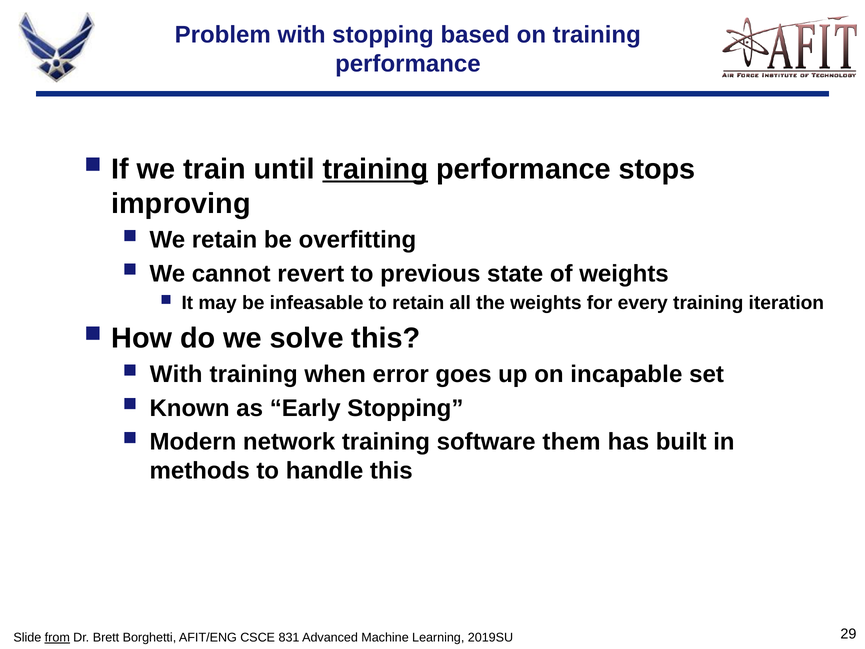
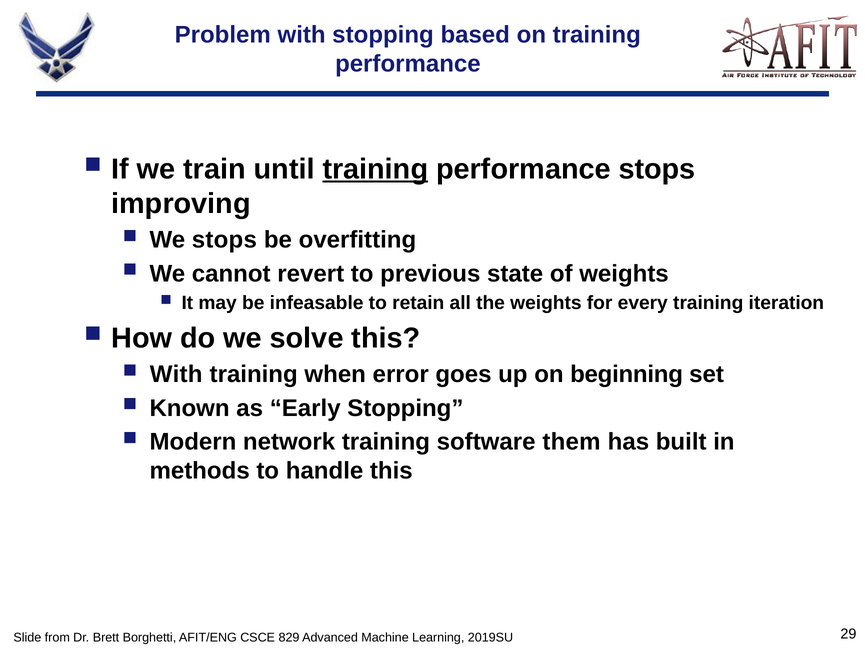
We retain: retain -> stops (224, 240)
incapable: incapable -> beginning (627, 374)
from underline: present -> none (57, 637)
831: 831 -> 829 (289, 637)
